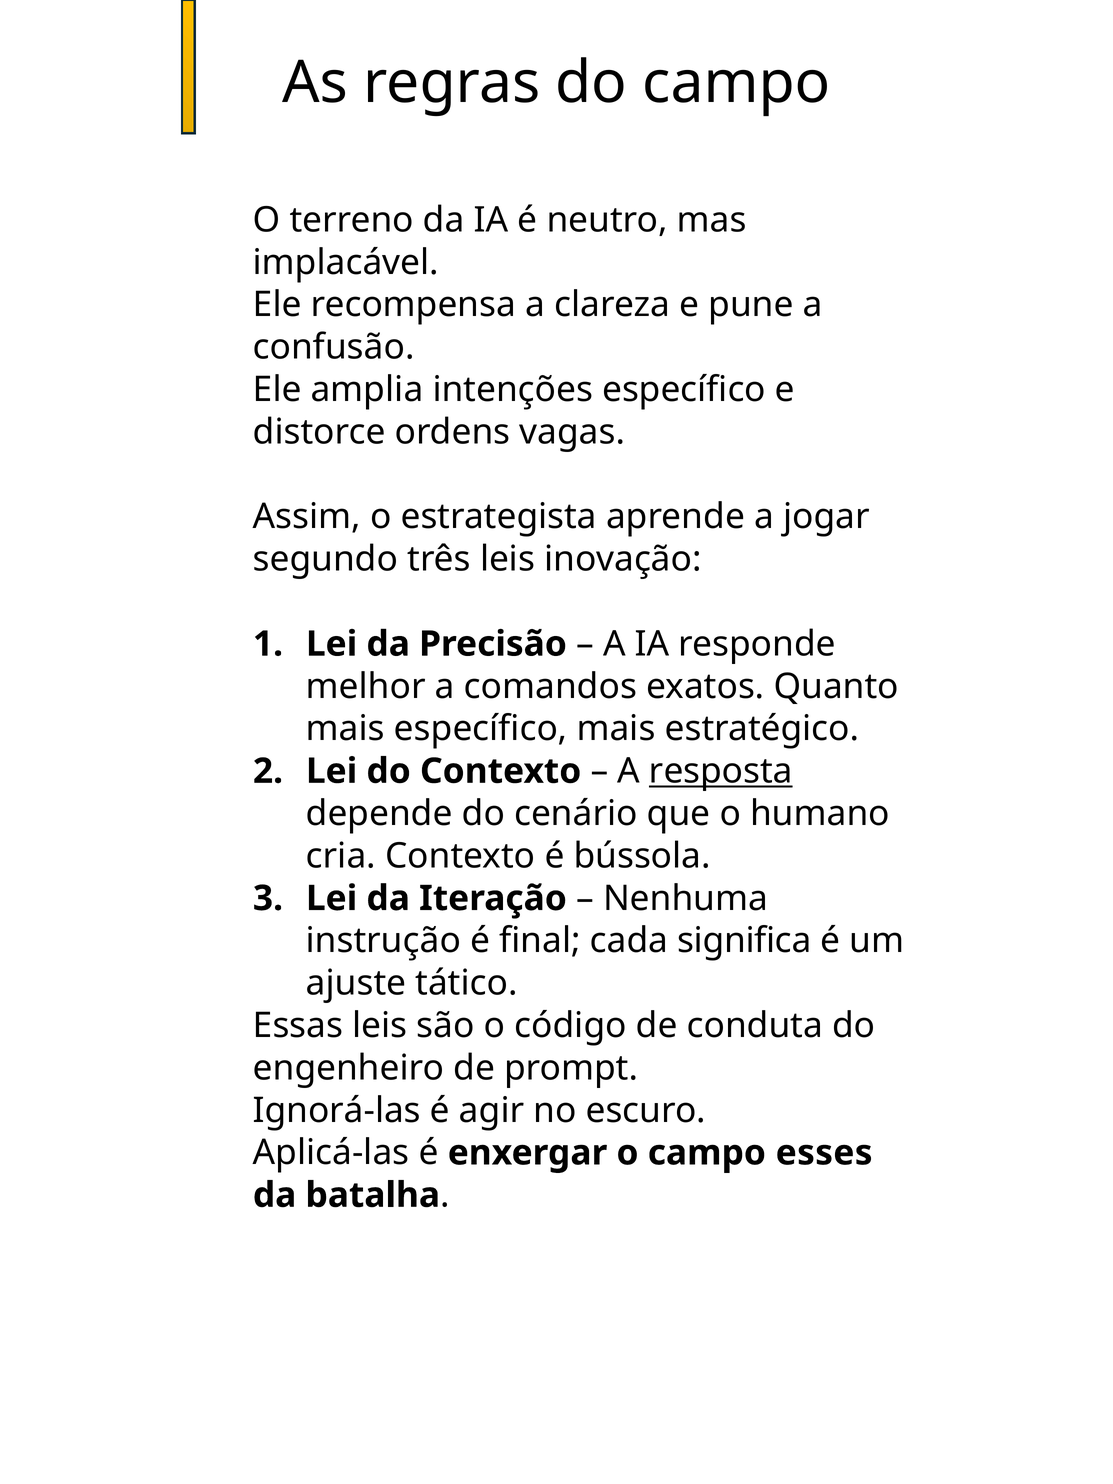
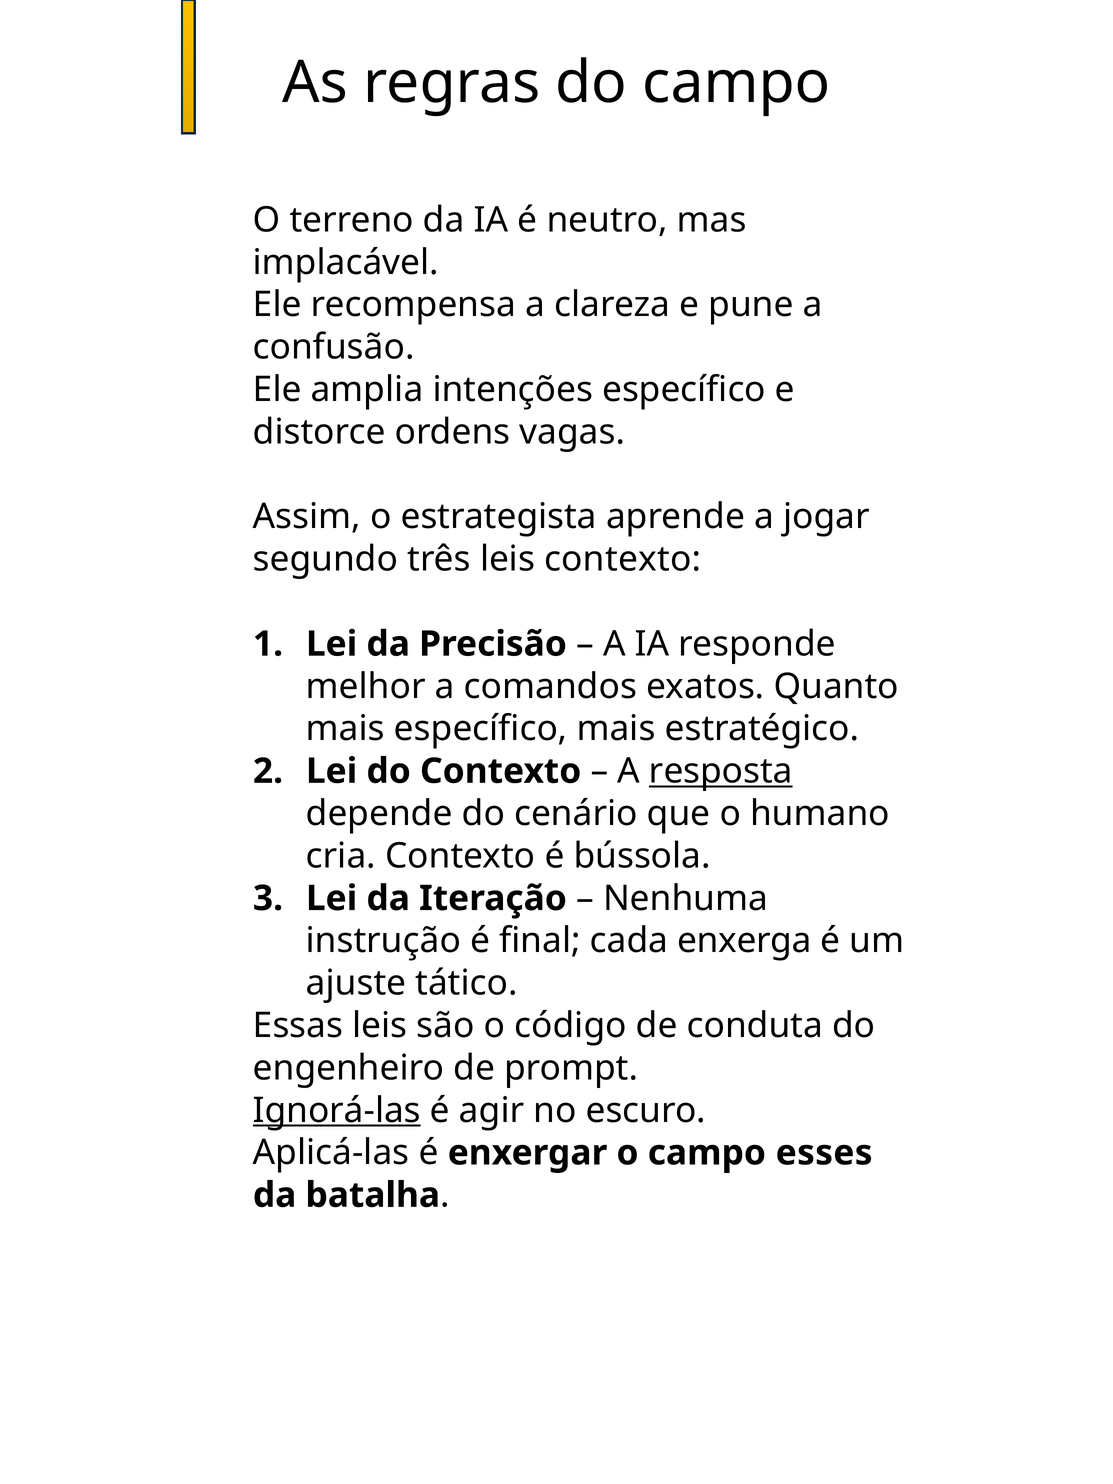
leis inovação: inovação -> contexto (623, 559)
significa: significa -> enxerga (744, 941)
Ignorá-las underline: none -> present (337, 1110)
